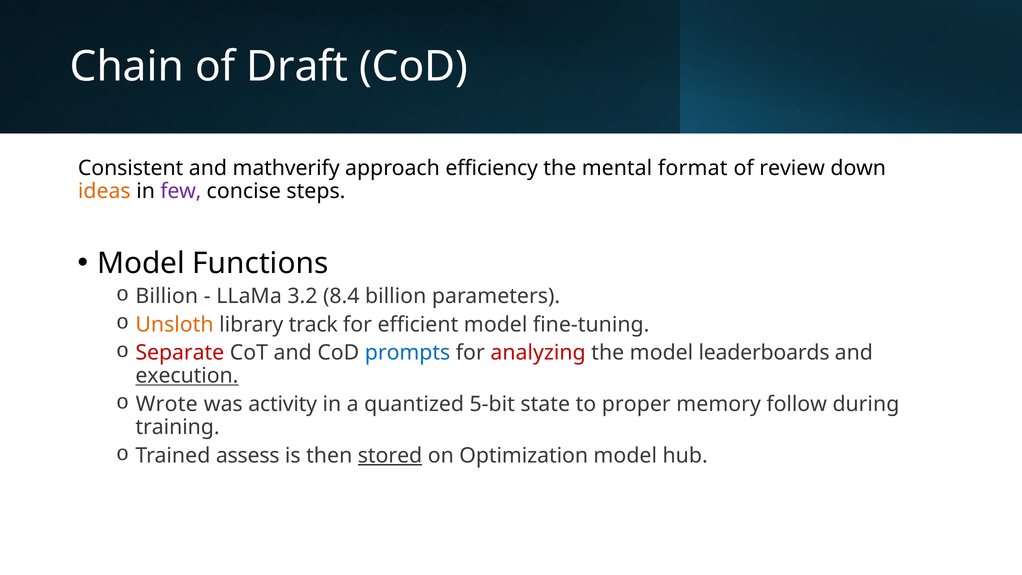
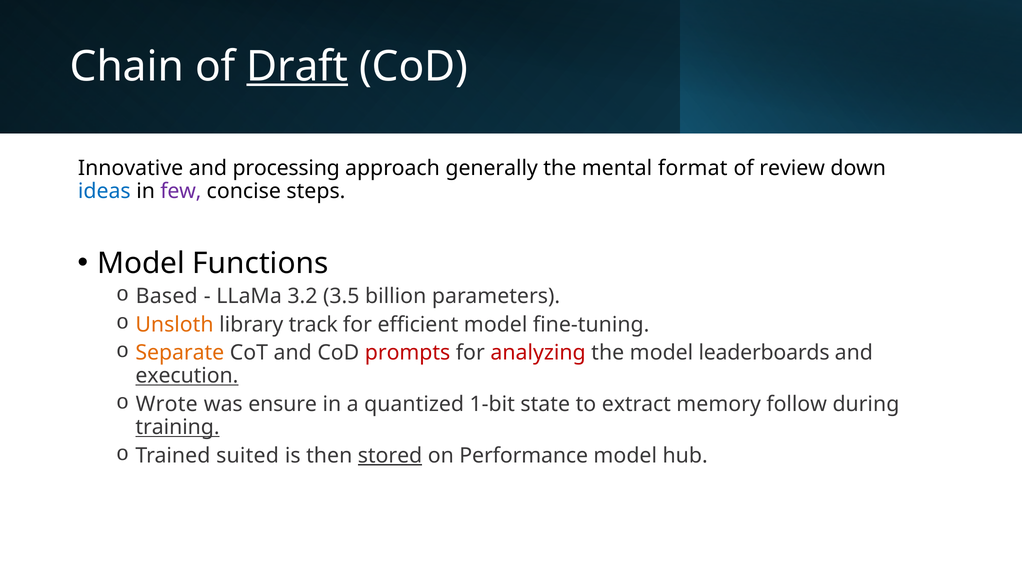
Draft underline: none -> present (297, 67)
Consistent: Consistent -> Innovative (131, 168)
mathverify: mathverify -> processing (286, 168)
efficiency: efficiency -> generally (492, 168)
ideas colour: orange -> blue (104, 191)
Billion: Billion -> Based (167, 296)
8.4: 8.4 -> 3.5 (341, 296)
Separate colour: red -> orange (180, 353)
prompts colour: blue -> red (408, 353)
activity: activity -> ensure (283, 404)
5-bit: 5-bit -> 1-bit (492, 404)
proper: proper -> extract (636, 404)
training underline: none -> present (178, 427)
assess: assess -> suited (248, 455)
Optimization: Optimization -> Performance (524, 455)
